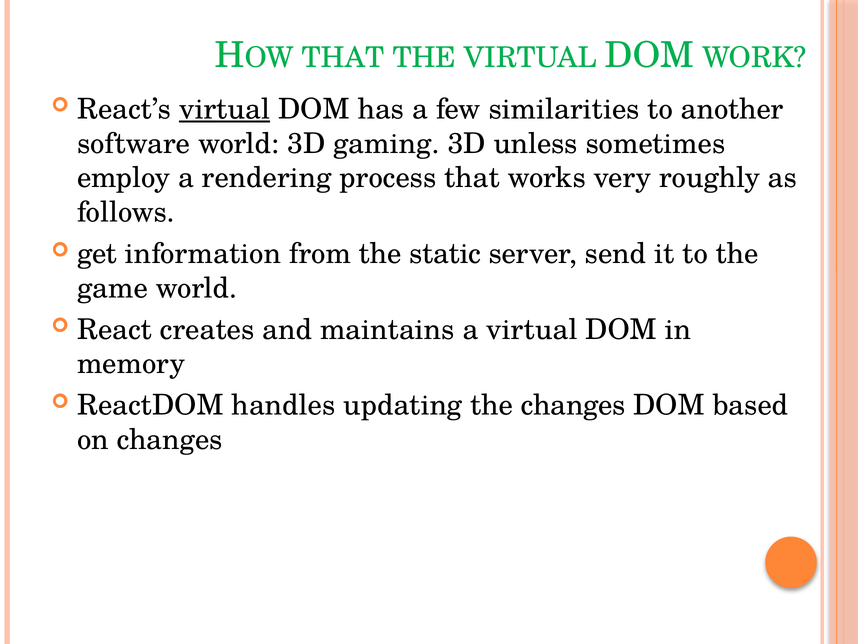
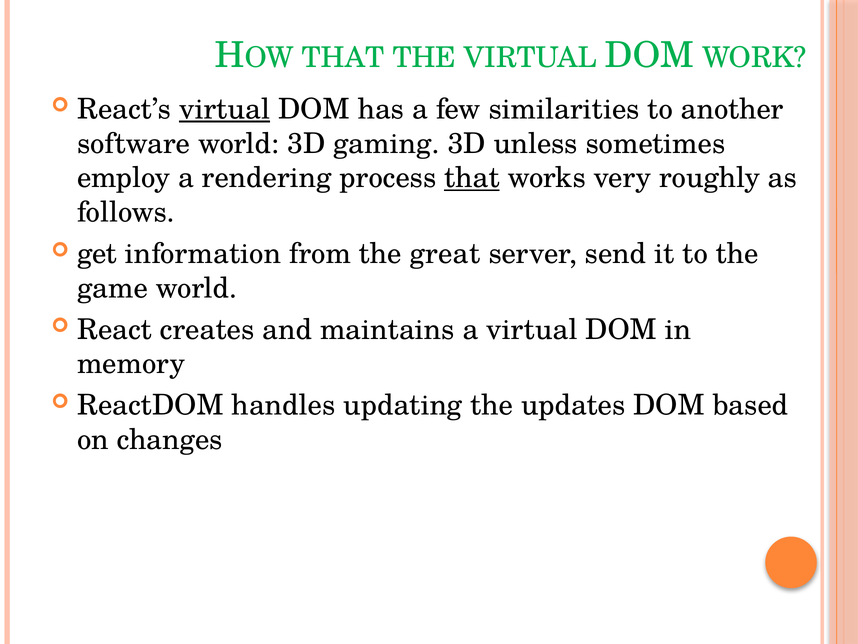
that underline: none -> present (472, 178)
static: static -> great (445, 254)
the changes: changes -> updates (573, 405)
